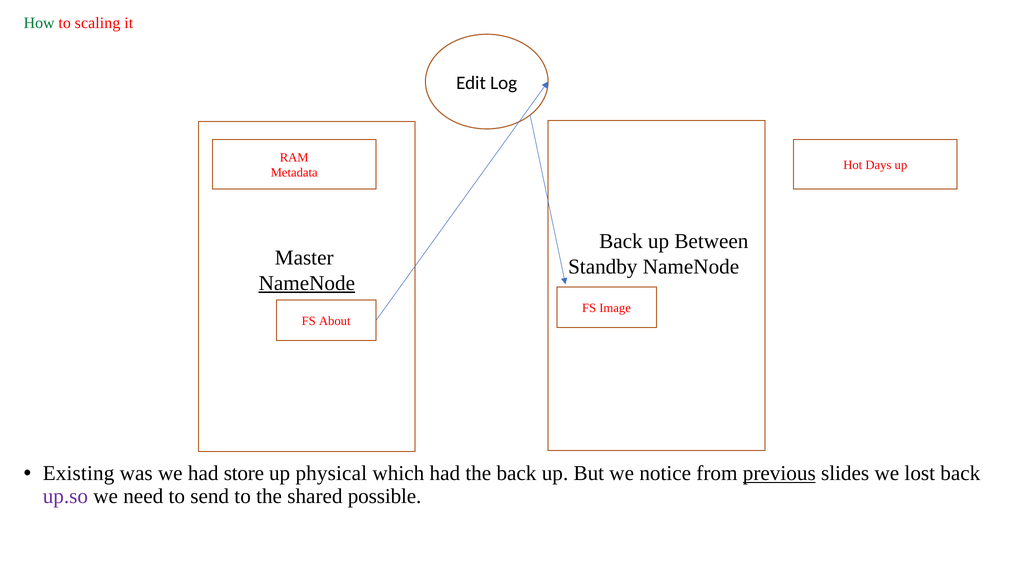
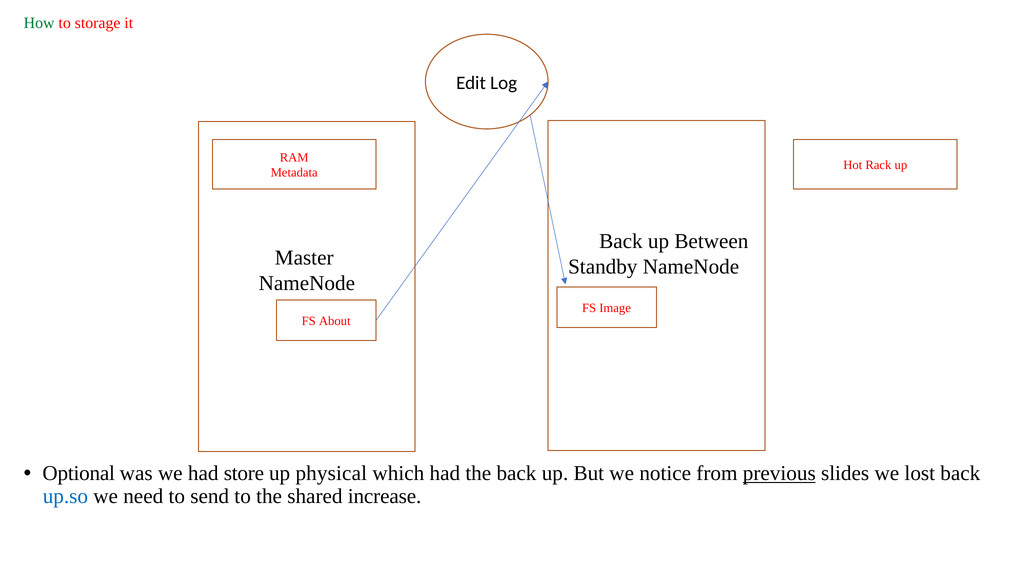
scaling: scaling -> storage (98, 23)
Days: Days -> Rack (878, 165)
NameNode underline: present -> none (307, 283)
Existing: Existing -> Optional (79, 473)
up.so colour: purple -> blue (65, 496)
possible: possible -> increase (385, 496)
